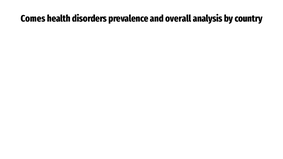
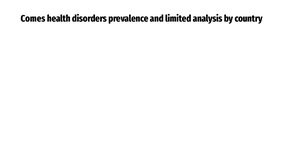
overall: overall -> limited (178, 19)
